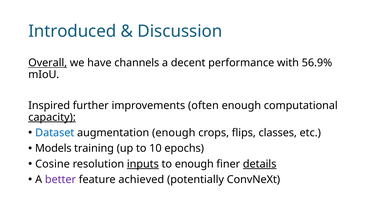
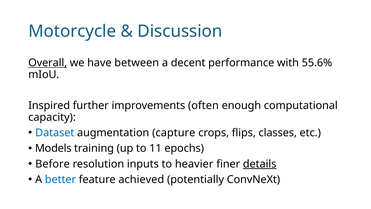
Introduced: Introduced -> Motorcycle (72, 31)
channels: channels -> between (137, 63)
56.9%: 56.9% -> 55.6% (317, 63)
capacity underline: present -> none (52, 117)
augmentation enough: enough -> capture (174, 133)
10: 10 -> 11 (155, 148)
Cosine: Cosine -> Before (53, 164)
inputs underline: present -> none (143, 164)
to enough: enough -> heavier (194, 164)
better colour: purple -> blue (60, 179)
